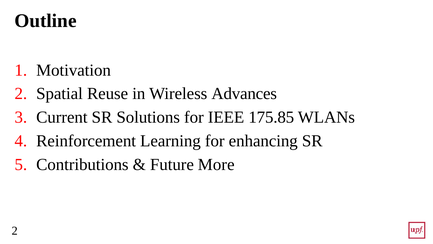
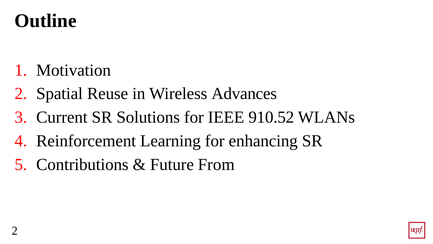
175.85: 175.85 -> 910.52 (271, 117)
More: More -> From (216, 164)
